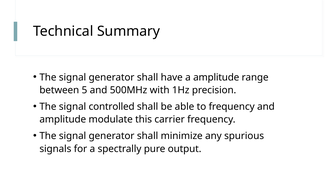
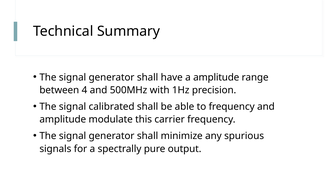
5: 5 -> 4 (84, 90)
controlled: controlled -> calibrated (112, 106)
